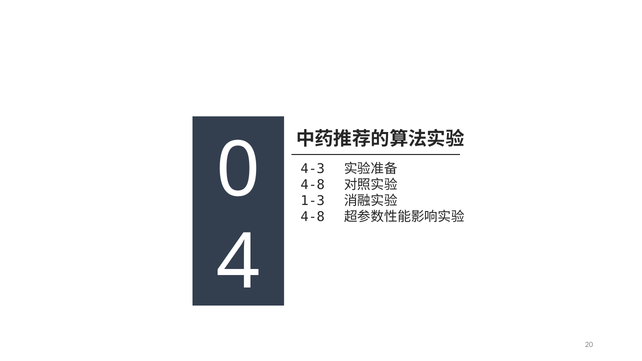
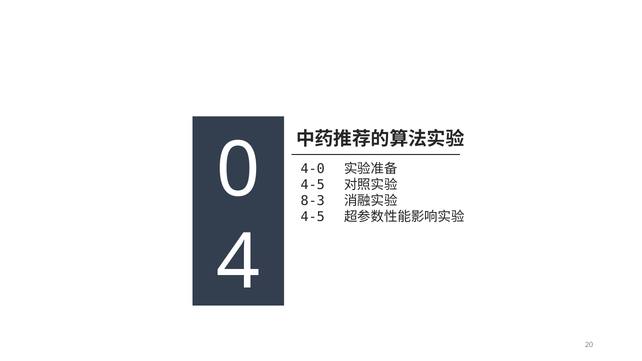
4-3: 4-3 -> 4-0 (313, 169)
4-8: 4-8 -> 4-5 (313, 185)
1-3: 1-3 -> 8-3 (313, 201)
4-8: 4-8 -> 4-5 (313, 217)
